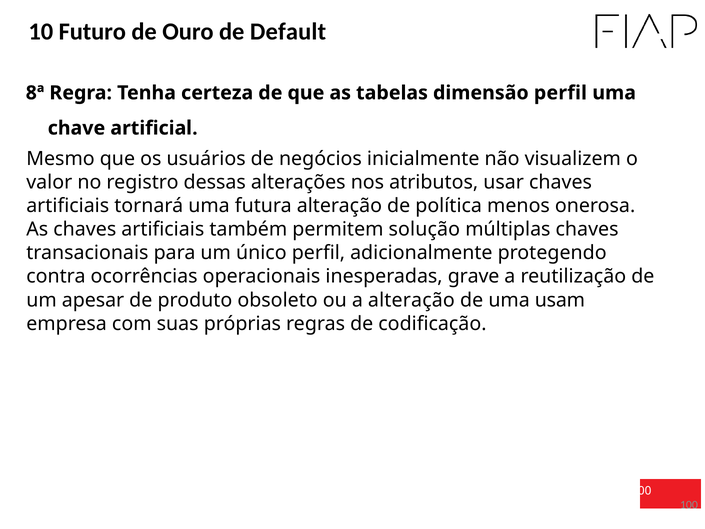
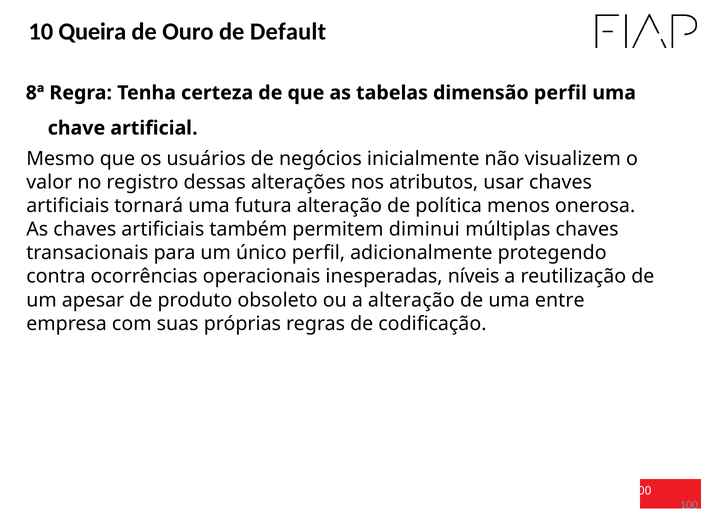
Futuro: Futuro -> Queira (92, 32)
solução: solução -> diminui (424, 229)
grave: grave -> níveis (474, 276)
usam: usam -> entre (560, 300)
